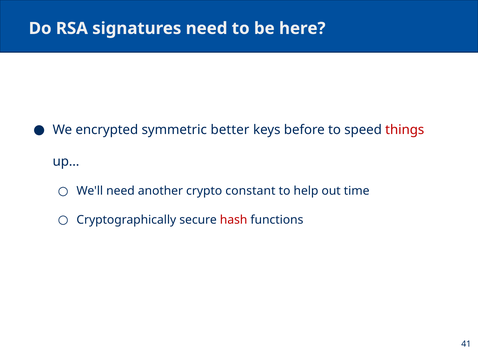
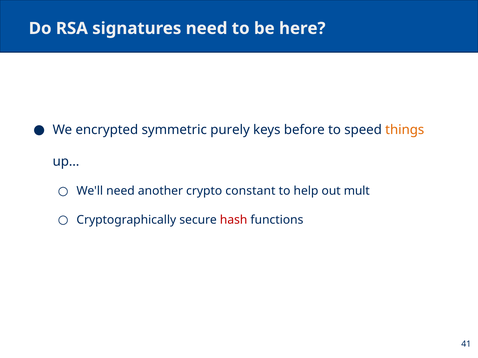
better: better -> purely (230, 130)
things colour: red -> orange (405, 130)
time: time -> mult (357, 191)
